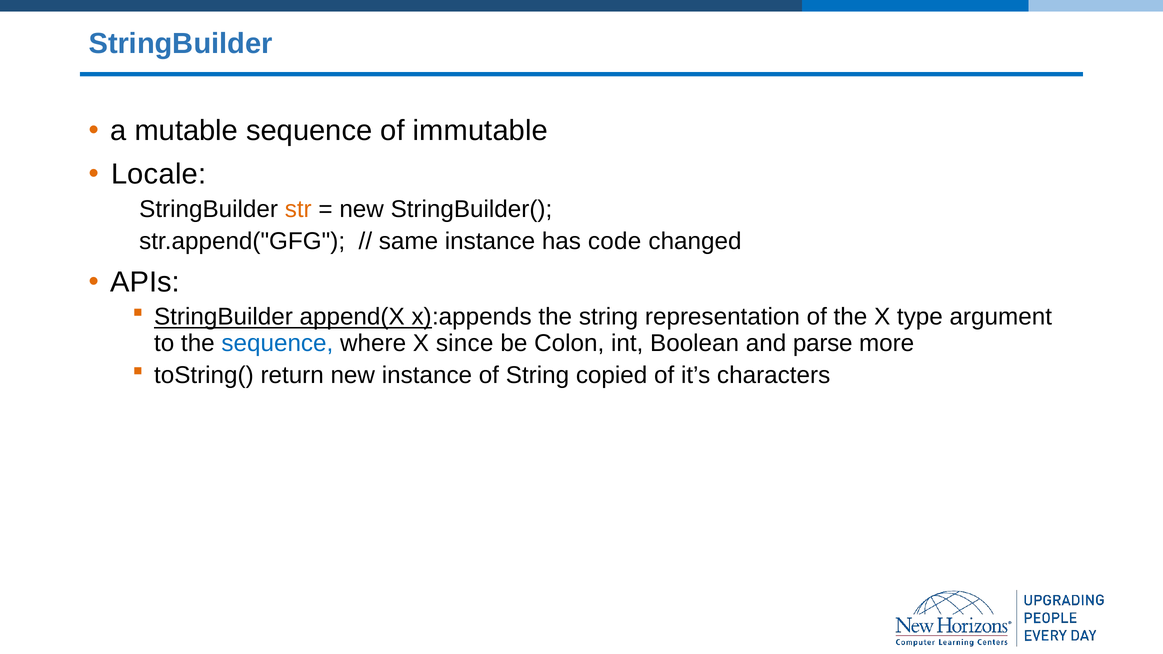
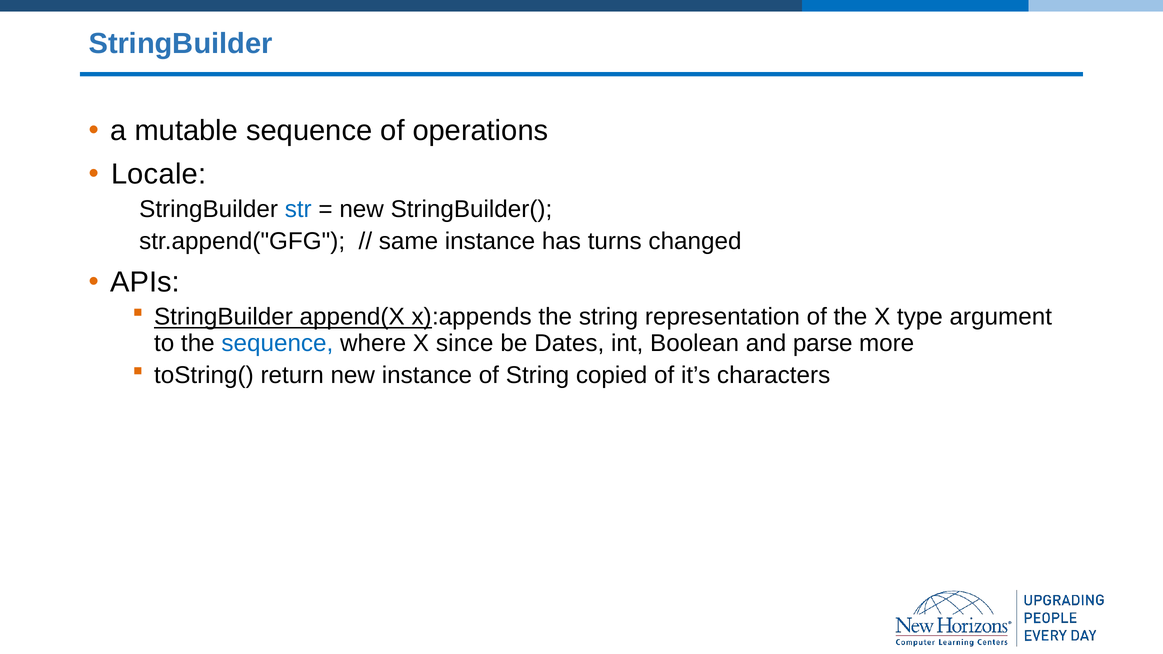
immutable: immutable -> operations (480, 131)
str colour: orange -> blue (298, 209)
code: code -> turns (615, 241)
Colon: Colon -> Dates (569, 343)
